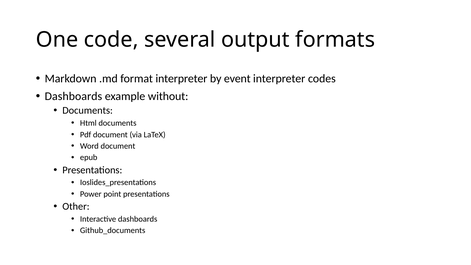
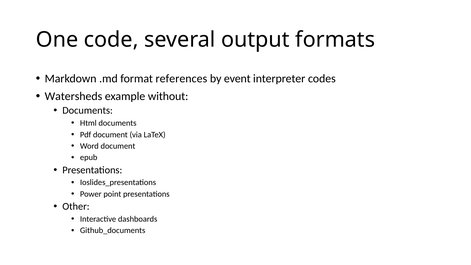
format interpreter: interpreter -> references (181, 79)
Dashboards: Dashboards -> Watersheds (73, 96)
